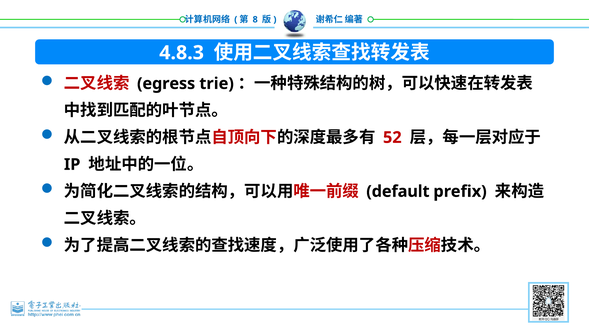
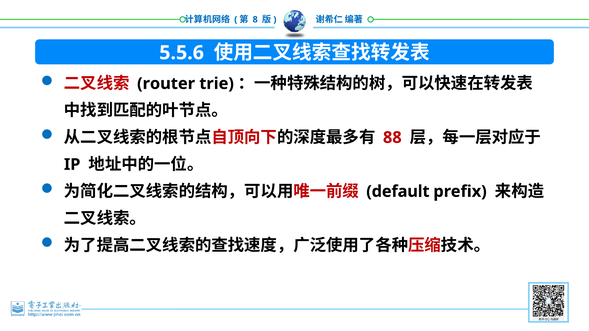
4.8.3: 4.8.3 -> 5.5.6 (182, 53)
egress: egress -> router (166, 84)
52: 52 -> 88 (392, 138)
